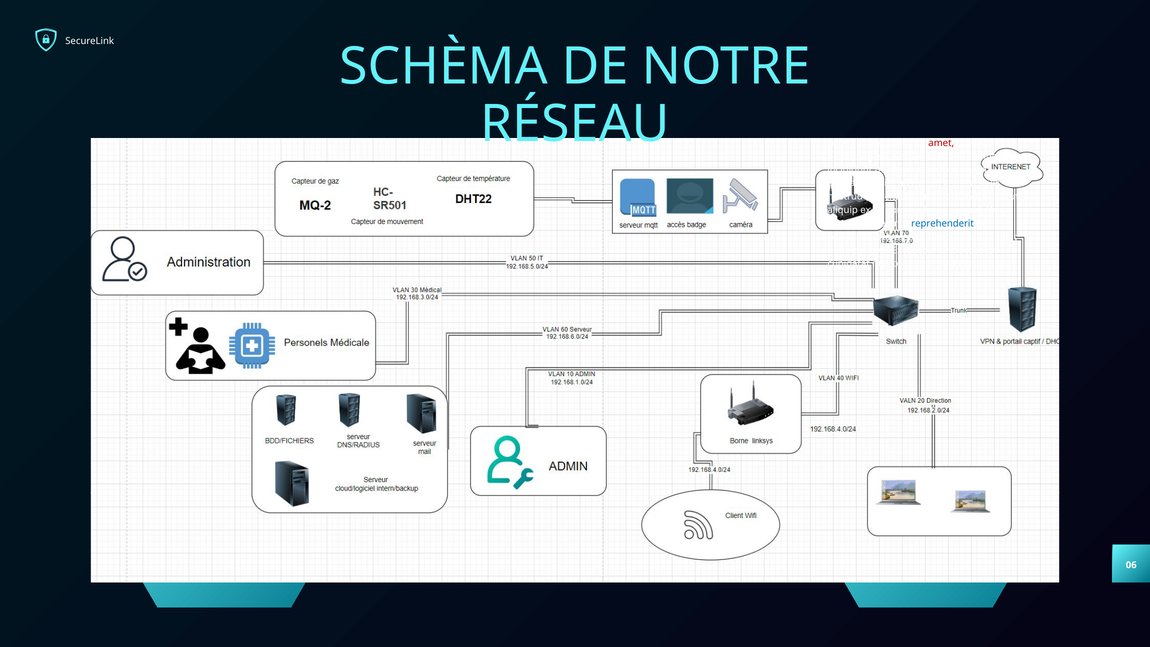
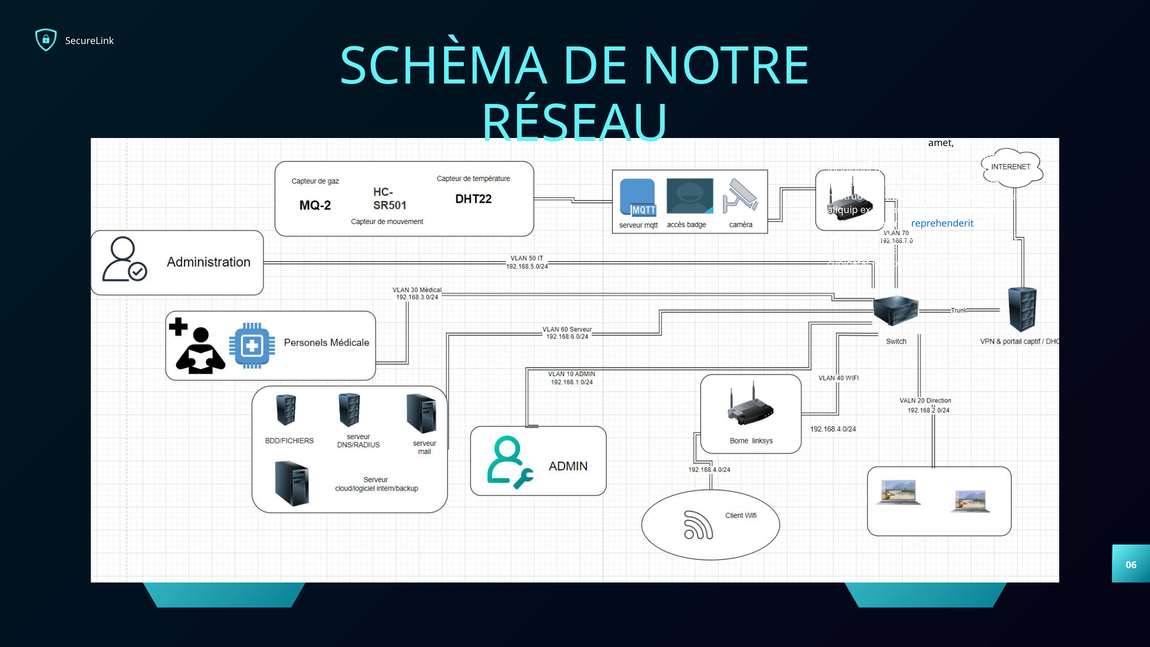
amet colour: red -> black (941, 143)
